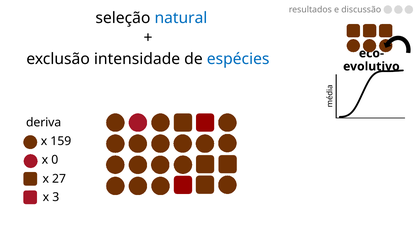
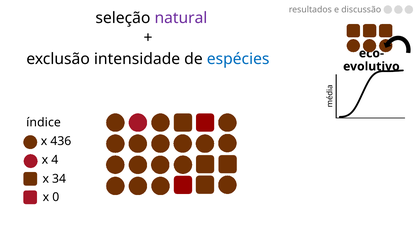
natural colour: blue -> purple (181, 18)
deriva: deriva -> índice (44, 122)
159: 159 -> 436 (61, 141)
0: 0 -> 4 (55, 160)
27: 27 -> 34 (59, 179)
3: 3 -> 0 (56, 197)
